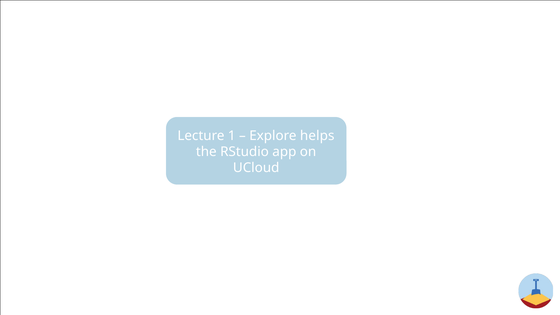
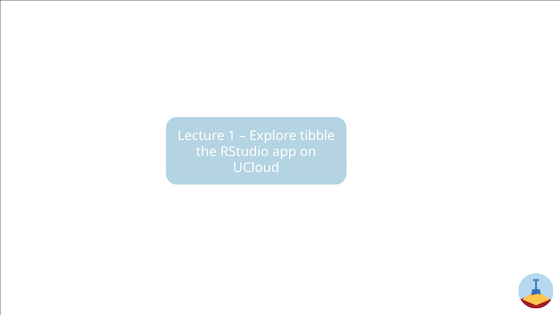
helps: helps -> tibble (317, 136)
